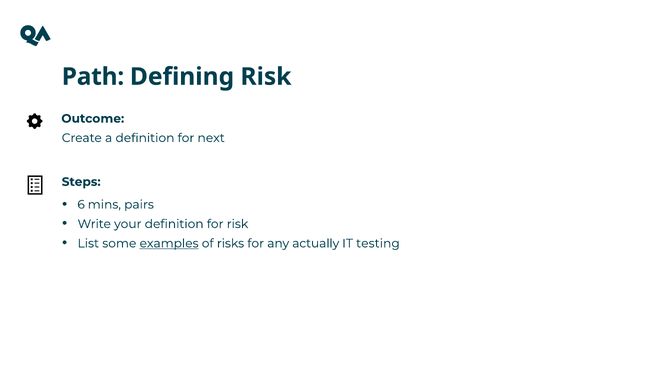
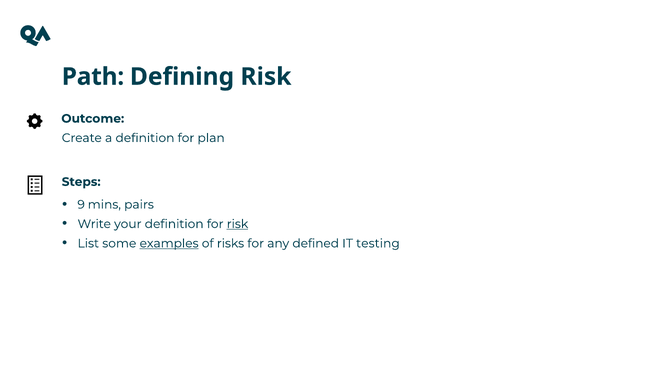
next: next -> plan (211, 138)
6: 6 -> 9 (81, 205)
risk underline: none -> present (237, 224)
actually: actually -> defined (316, 244)
